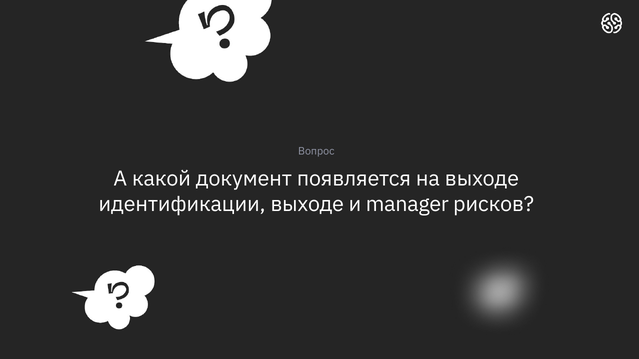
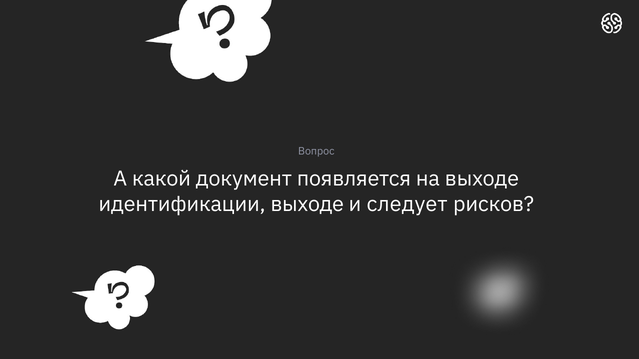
manager: manager -> следует (407, 205)
